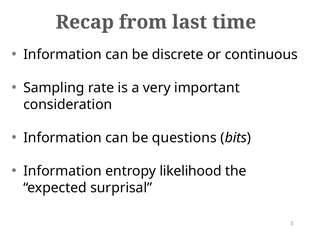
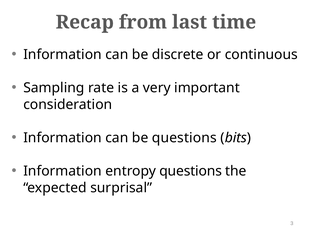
entropy likelihood: likelihood -> questions (191, 171)
